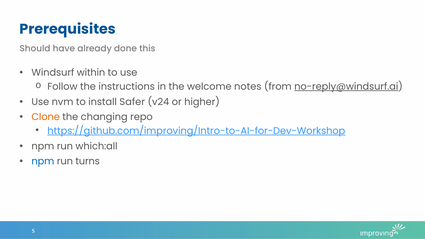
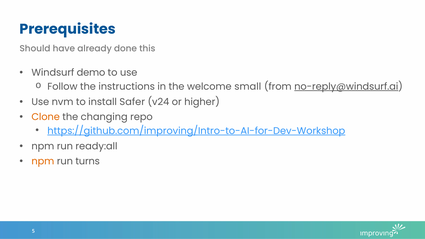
within: within -> demo (91, 73)
notes: notes -> small (248, 87)
which:all: which:all -> ready:all (96, 146)
npm colour: blue -> orange (43, 161)
